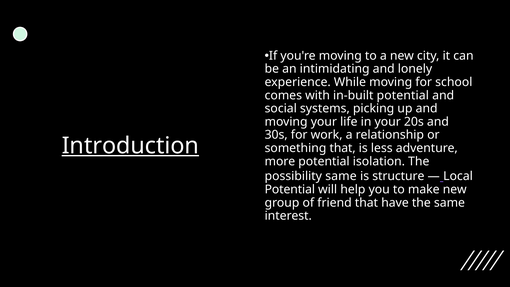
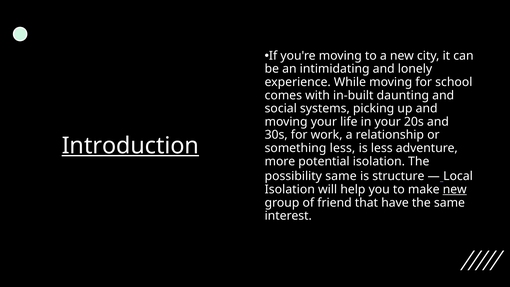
in-built potential: potential -> daunting (403, 95)
something that: that -> less (342, 148)
Potential: Potential -> Isolation (290, 189)
new underline: none -> present (455, 189)
